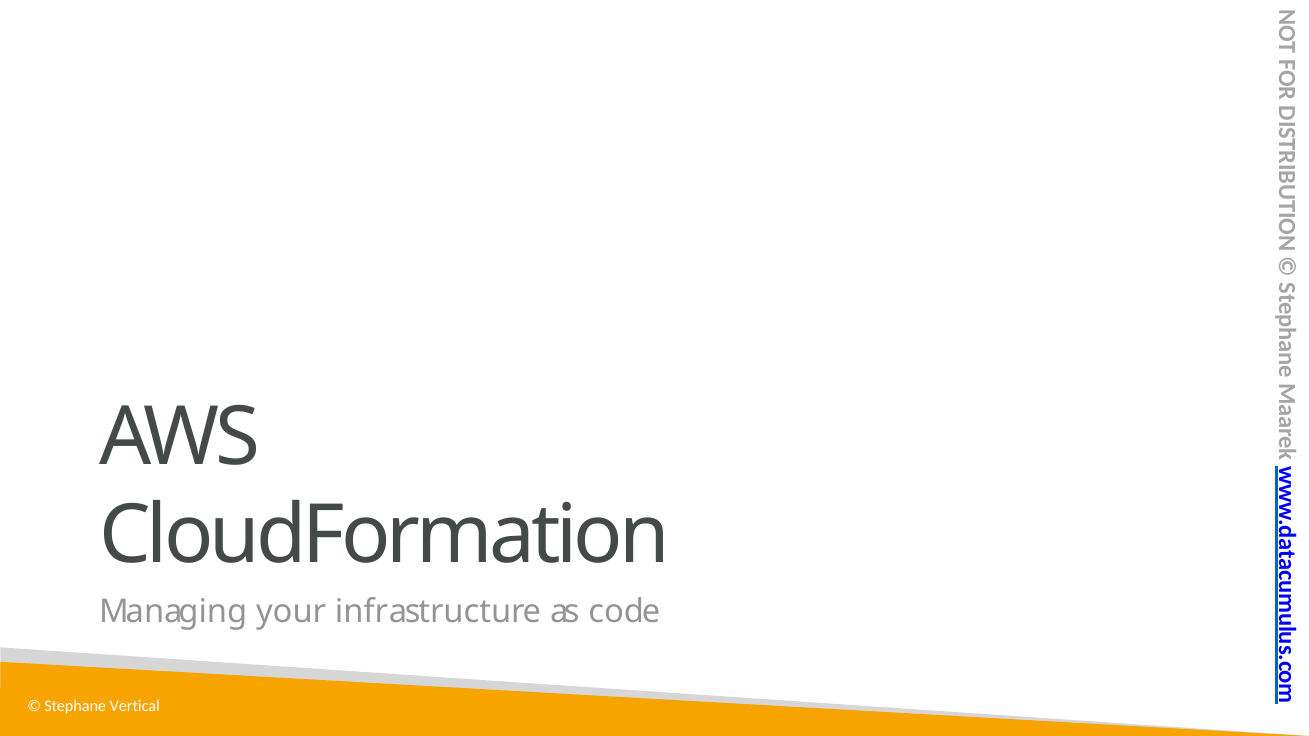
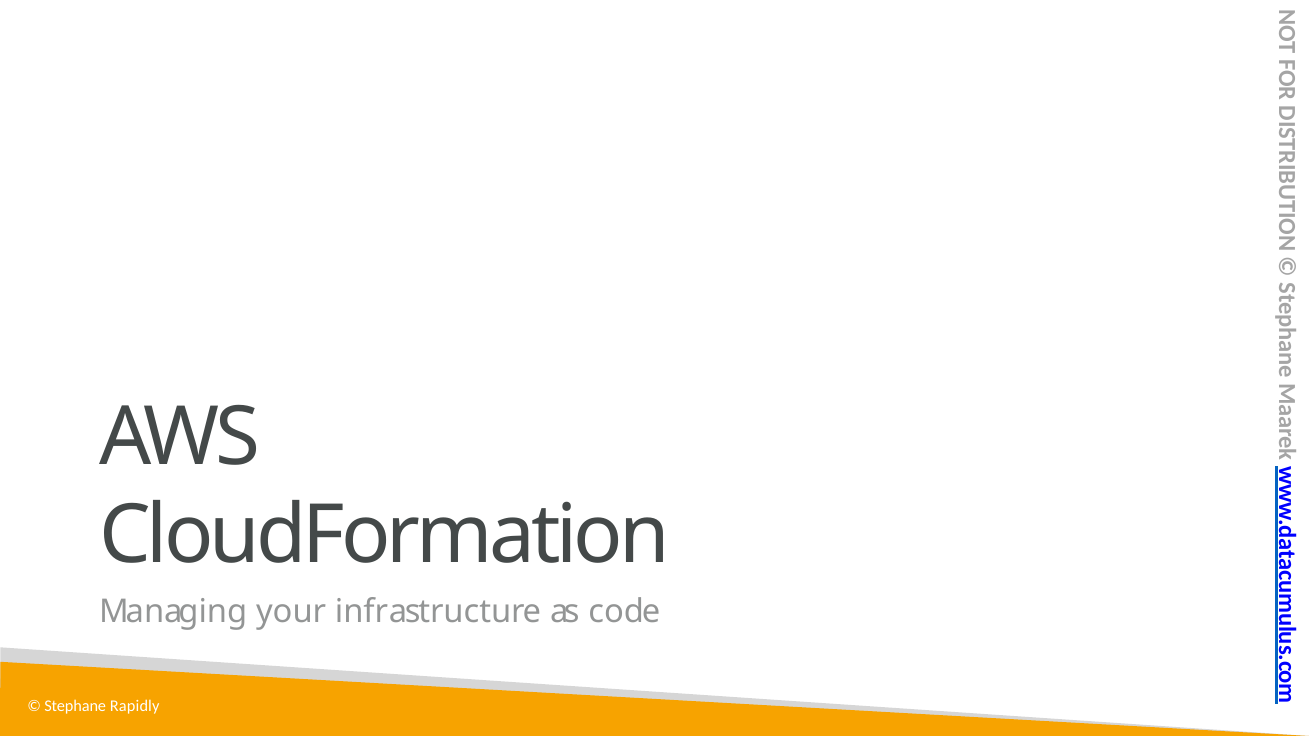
Vertical: Vertical -> Rapidly (135, 706)
